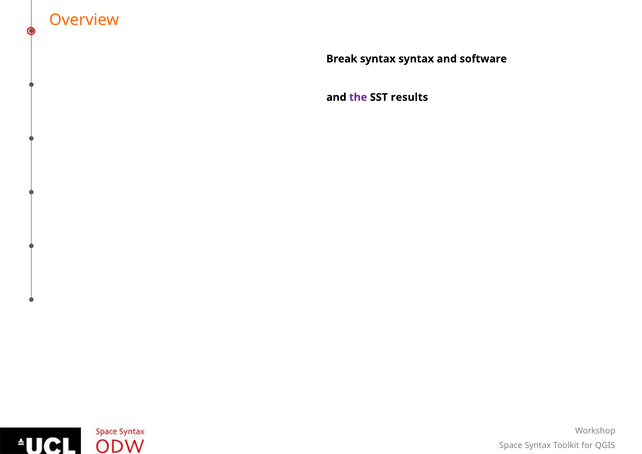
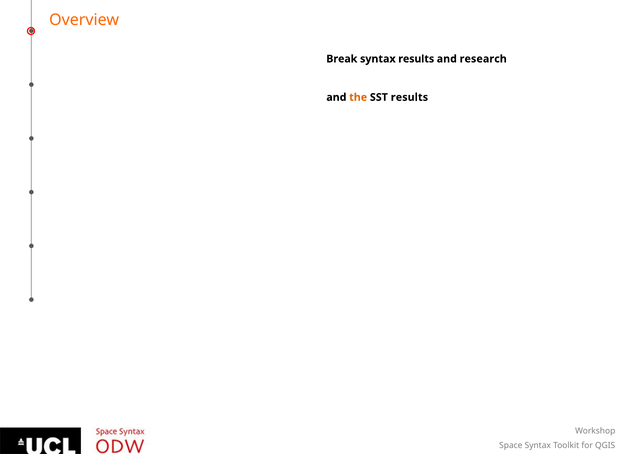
syntax syntax: syntax -> results (416, 59)
software: software -> research (483, 59)
the colour: purple -> orange (358, 97)
